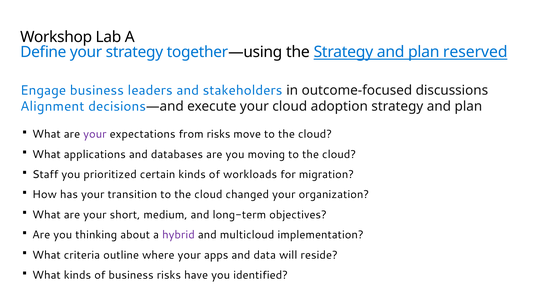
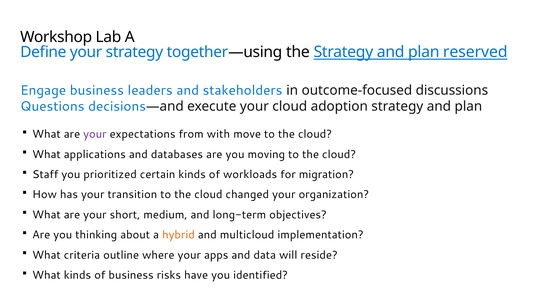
Alignment: Alignment -> Questions (52, 106)
from risks: risks -> with (218, 134)
hybrid colour: purple -> orange (178, 235)
